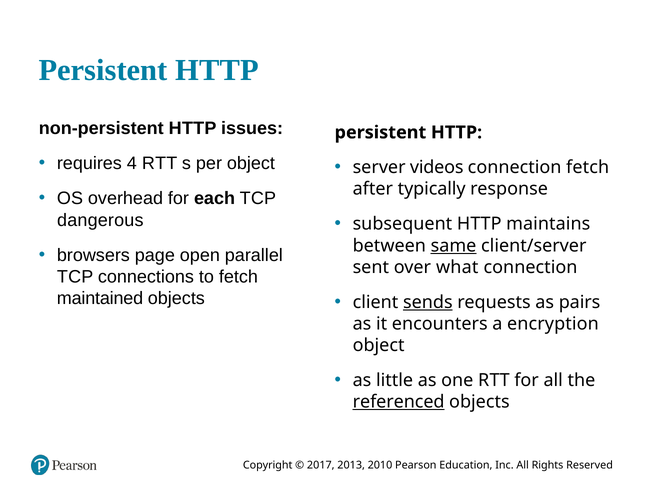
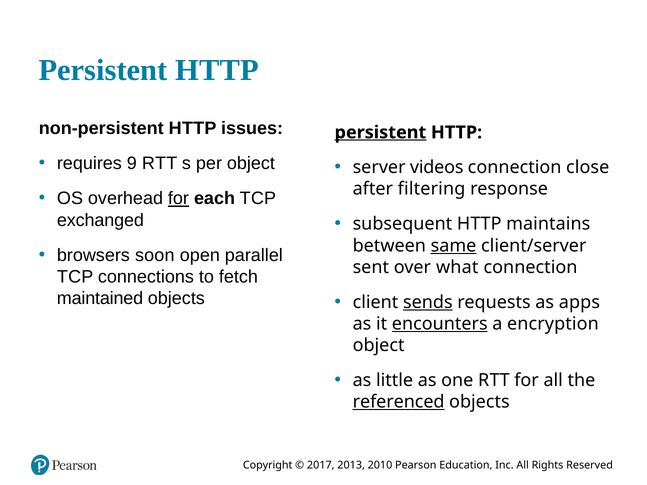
persistent underline: none -> present (380, 133)
4: 4 -> 9 (132, 164)
connection fetch: fetch -> close (588, 168)
typically: typically -> filtering (432, 189)
for underline: none -> present (178, 199)
dangerous: dangerous -> exchanged (100, 220)
page: page -> soon (155, 255)
pairs: pairs -> apps (579, 302)
encounters underline: none -> present (440, 324)
